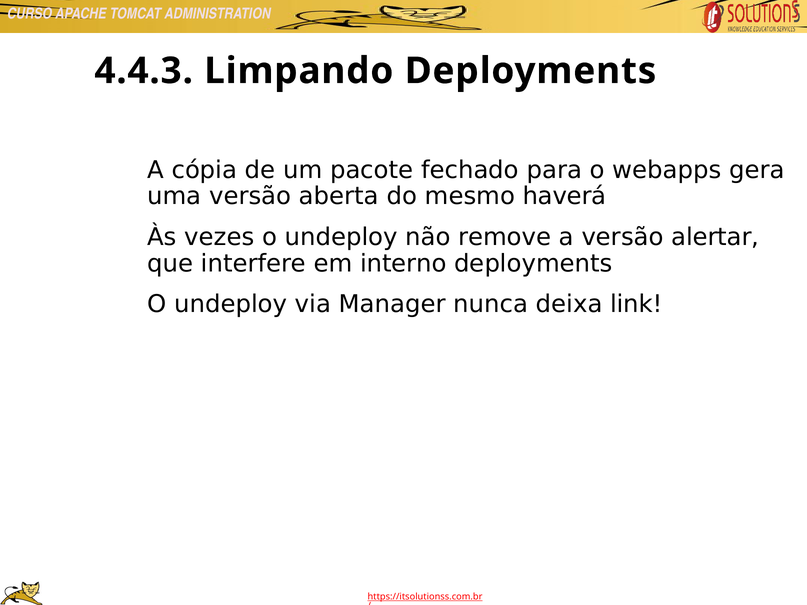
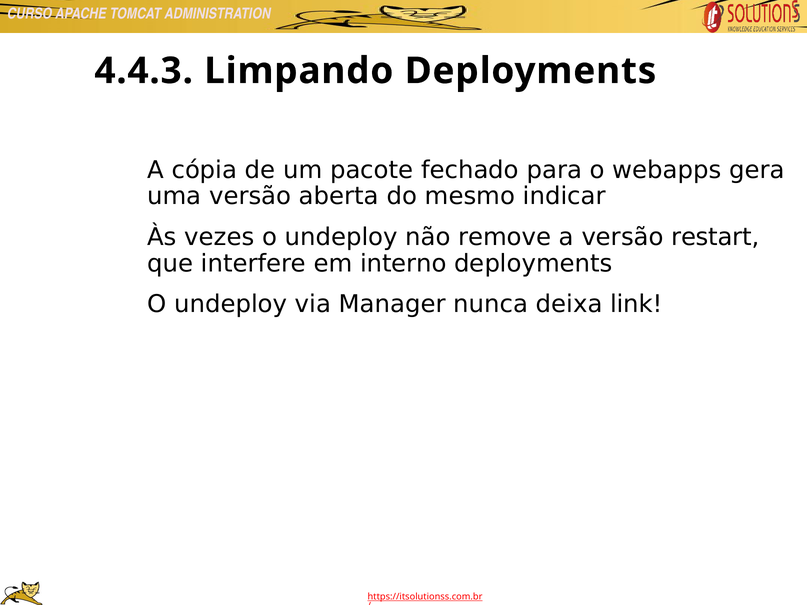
haverá: haverá -> indicar (564, 197)
alertar: alertar -> restart (715, 237)
